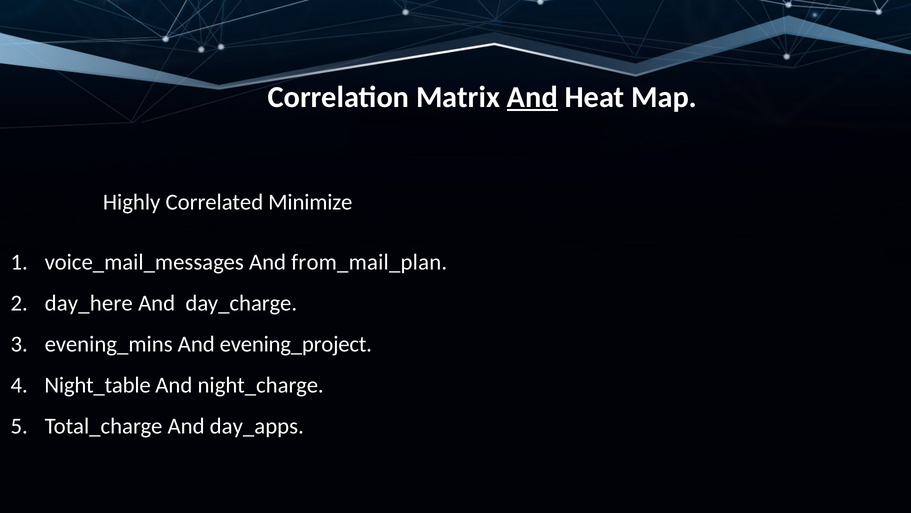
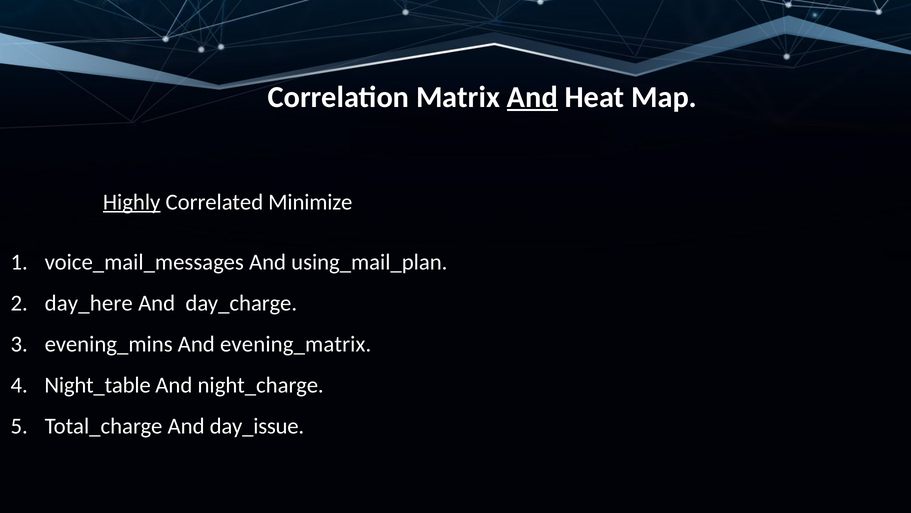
Highly underline: none -> present (132, 202)
from_mail_plan: from_mail_plan -> using_mail_plan (369, 262)
evening_project: evening_project -> evening_matrix (296, 344)
day_apps: day_apps -> day_issue (257, 426)
